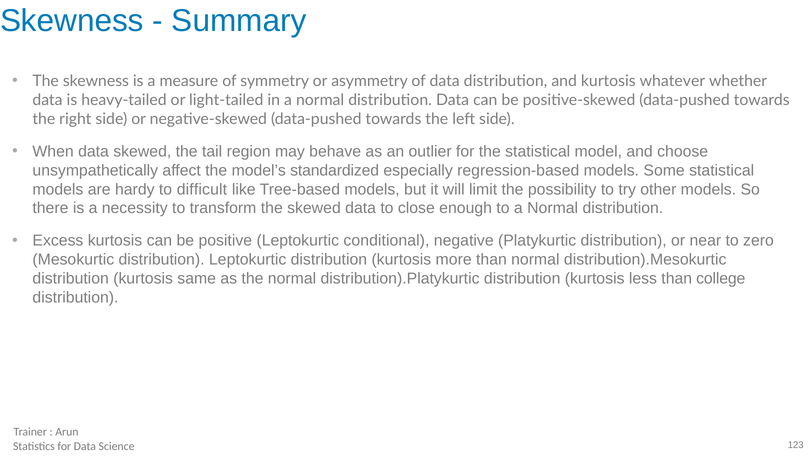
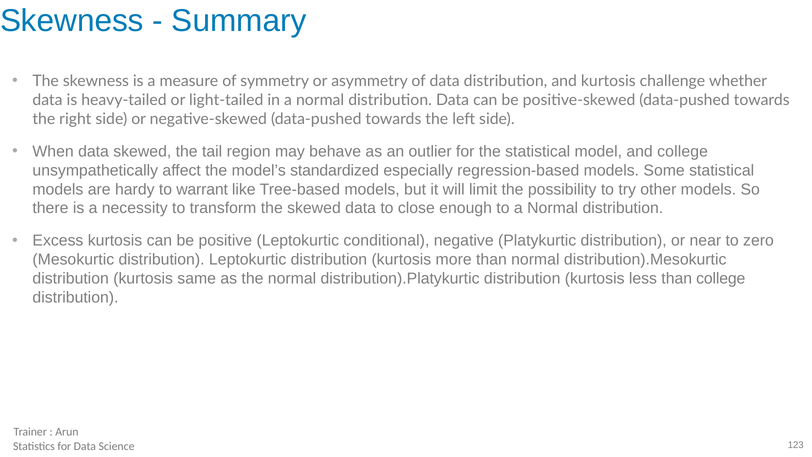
whatever: whatever -> challenge (672, 81)
and choose: choose -> college (683, 151)
difficult: difficult -> warrant (202, 189)
